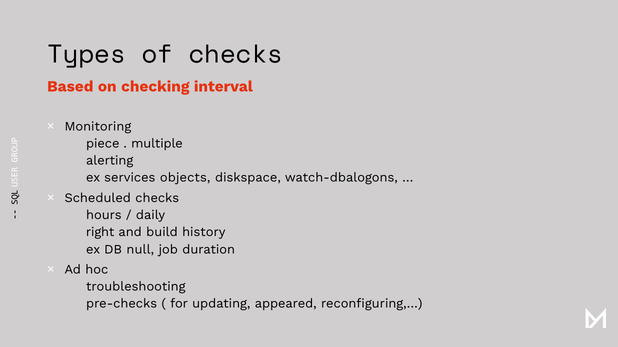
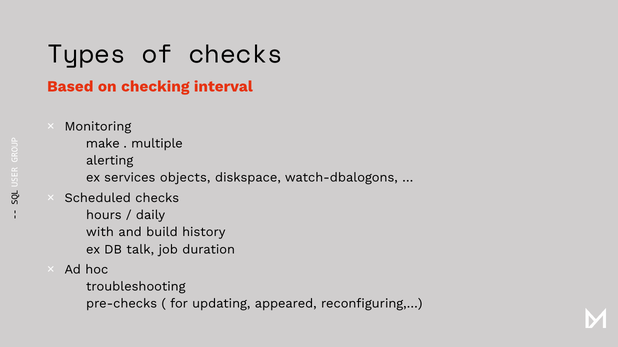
piece: piece -> make (103, 144)
right: right -> with (100, 233)
null: null -> talk (140, 250)
